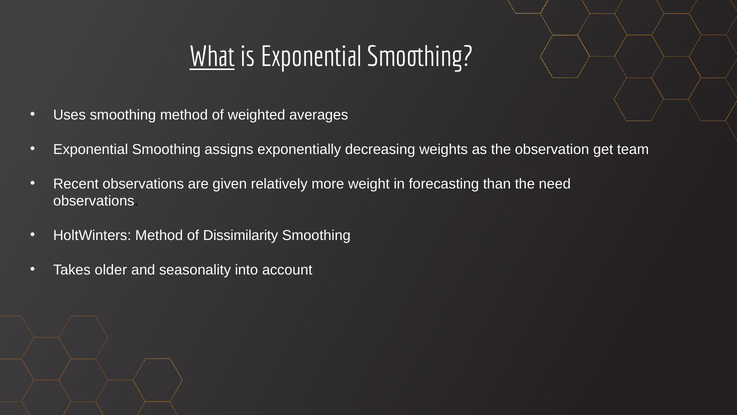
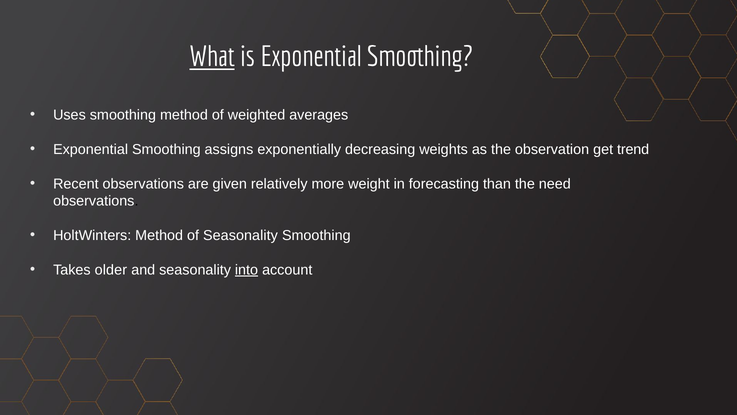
team: team -> trend (633, 149)
of Dissimilarity: Dissimilarity -> Seasonality (240, 235)
into underline: none -> present (246, 270)
